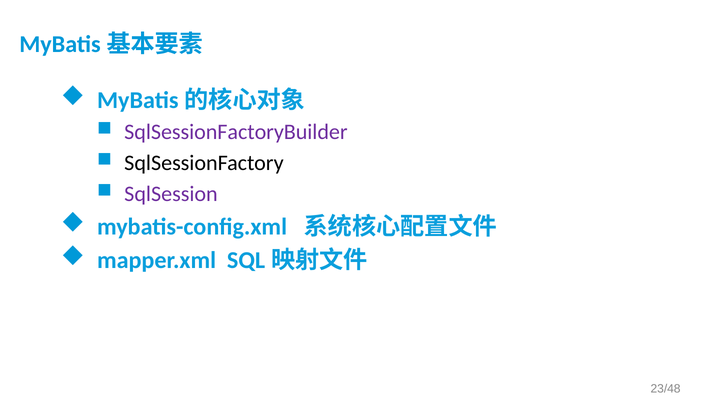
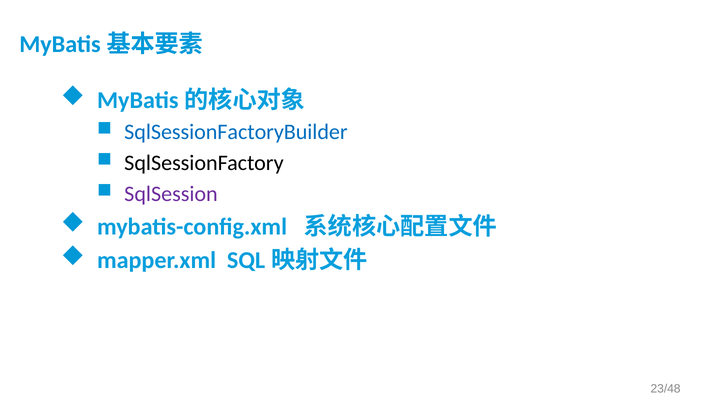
SqlSessionFactoryBuilder colour: purple -> blue (236, 132)
